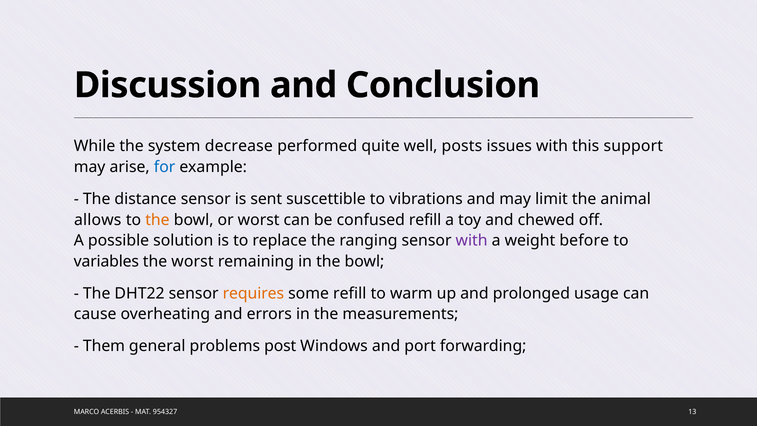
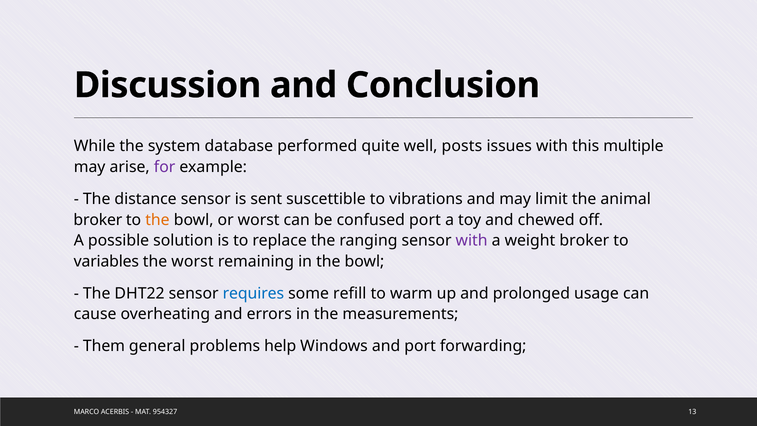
decrease: decrease -> database (239, 146)
support: support -> multiple (633, 146)
for colour: blue -> purple (165, 167)
allows: allows -> broker (98, 220)
confused refill: refill -> port (425, 220)
weight before: before -> broker (584, 241)
requires colour: orange -> blue (253, 293)
post: post -> help (280, 346)
